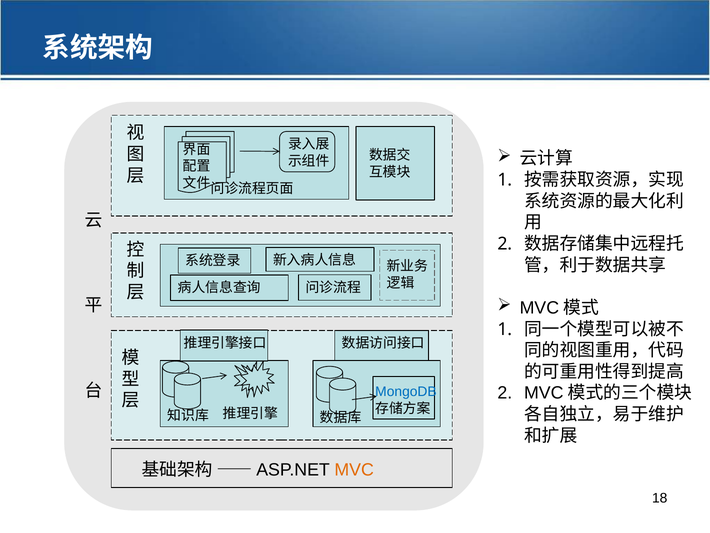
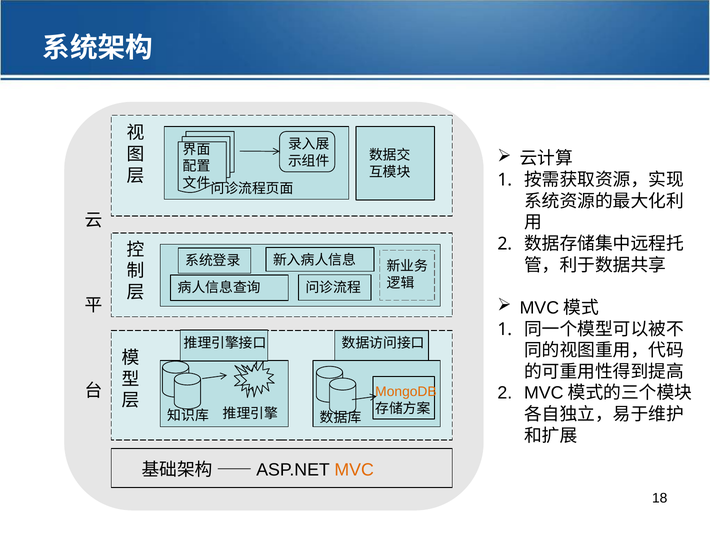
MongoDB colour: blue -> orange (406, 392)
